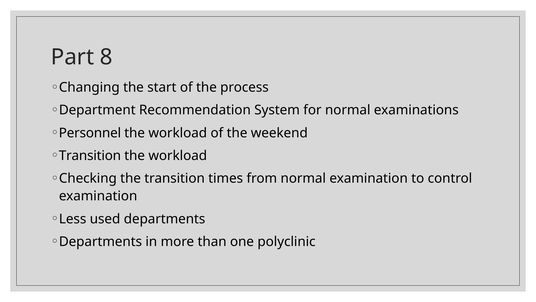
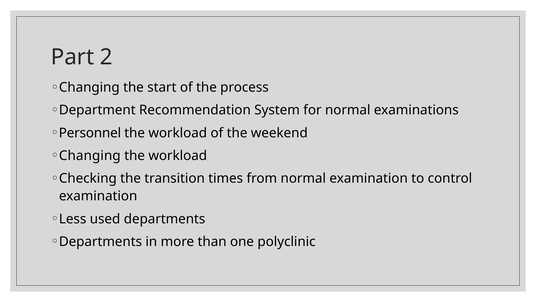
8: 8 -> 2 (106, 57)
Transition: Transition -> Changing (90, 155)
